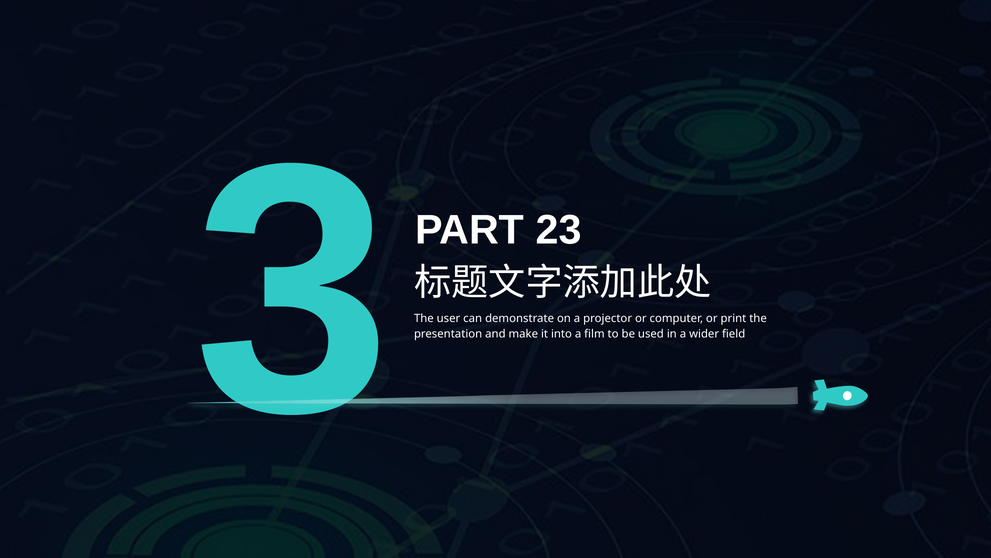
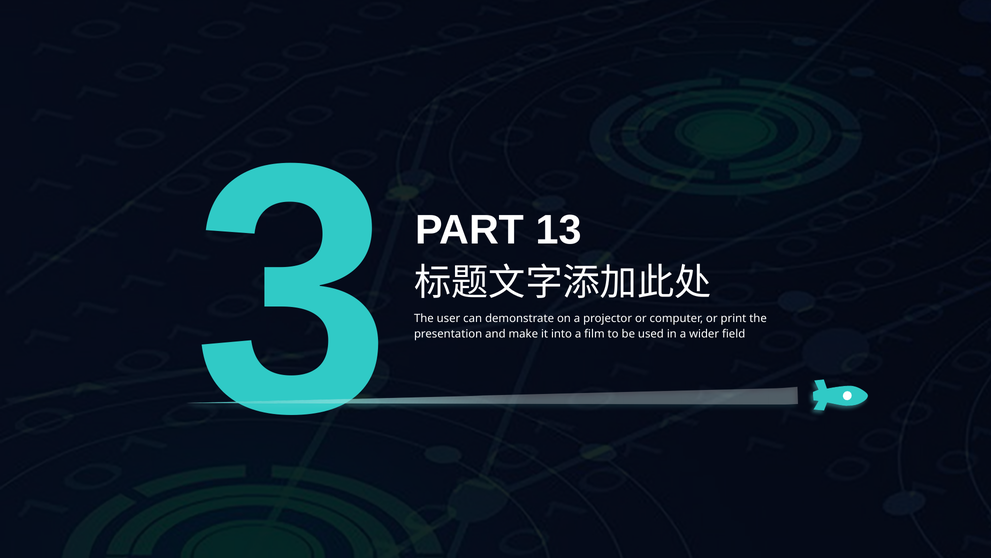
23: 23 -> 13 (559, 230)
